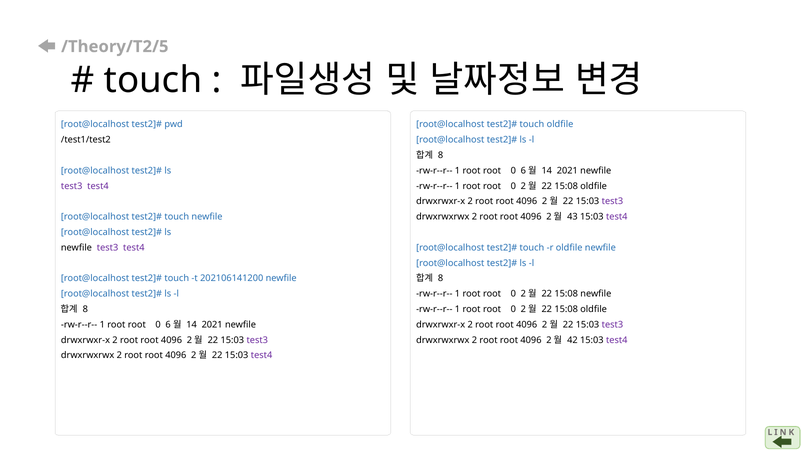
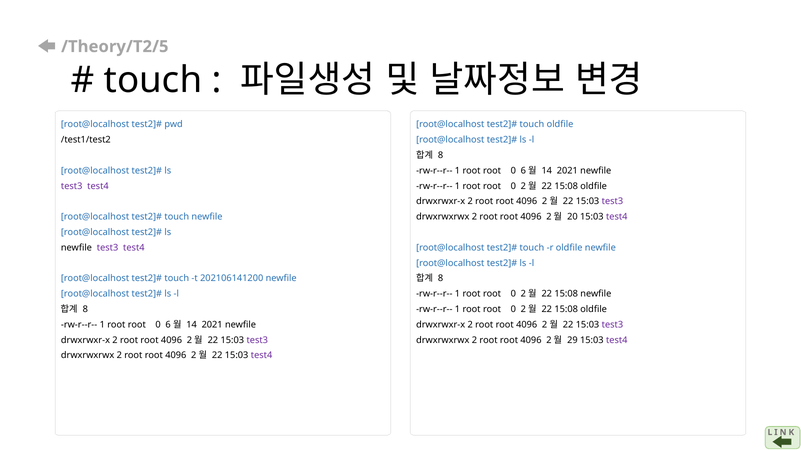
43: 43 -> 20 (572, 217)
42: 42 -> 29 (572, 340)
